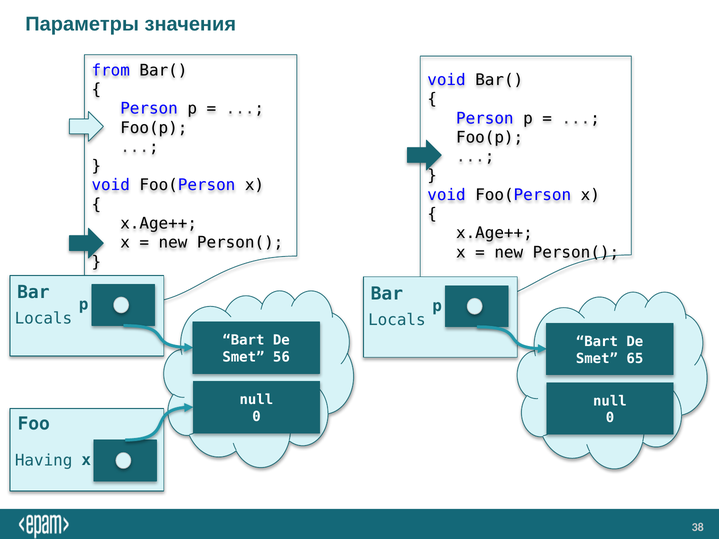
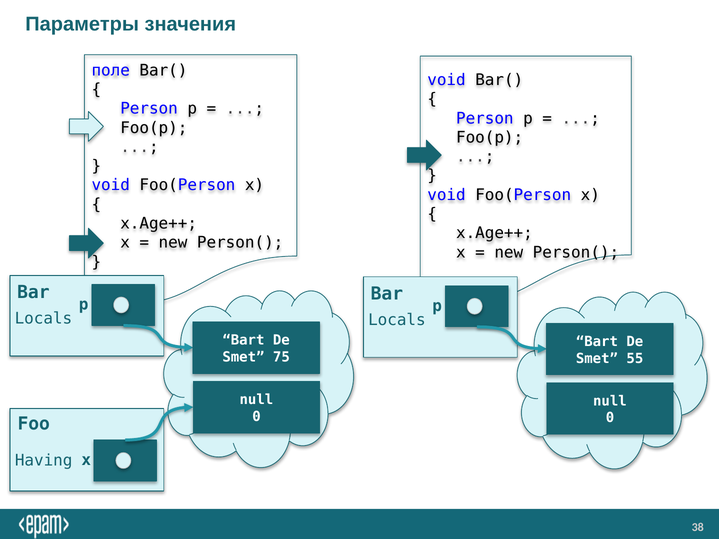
from: from -> поле (111, 70)
56: 56 -> 75 (281, 357)
65: 65 -> 55 (635, 359)
